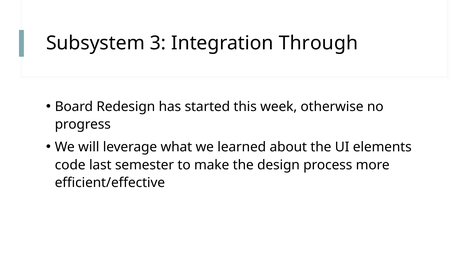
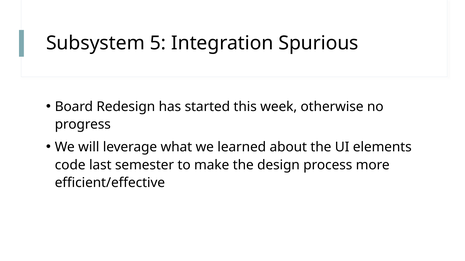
3: 3 -> 5 (158, 43)
Through: Through -> Spurious (319, 43)
